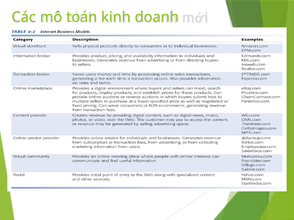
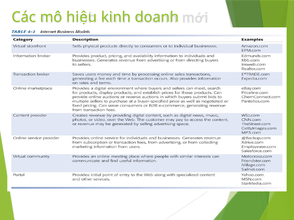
toán: toán -> hiệu (82, 17)
